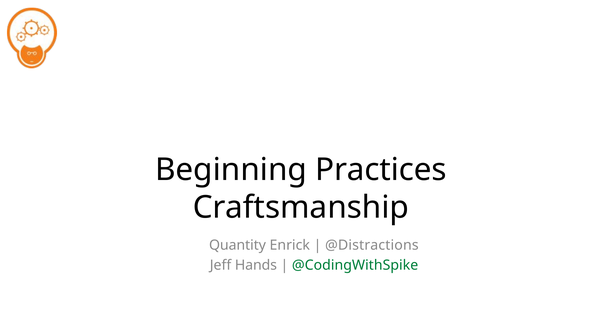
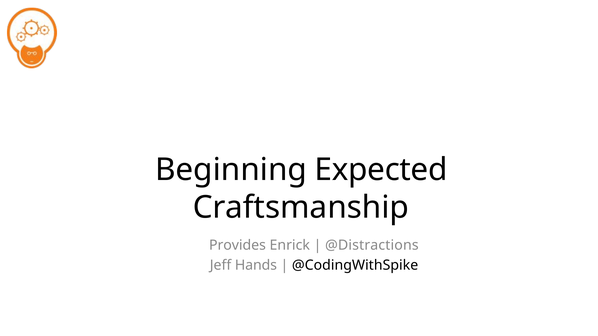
Practices: Practices -> Expected (381, 170)
Quantity: Quantity -> Provides (237, 246)
@CodingWithSpike colour: green -> black (355, 266)
